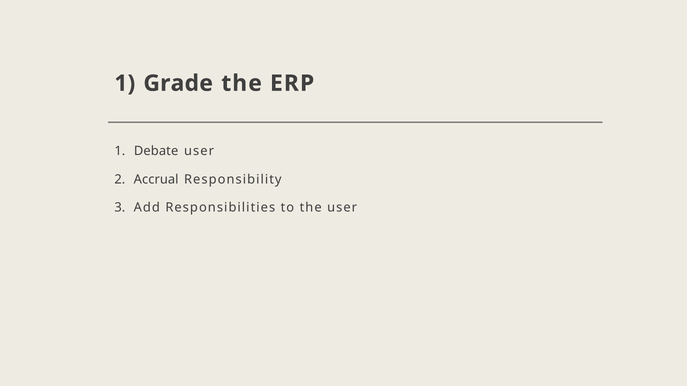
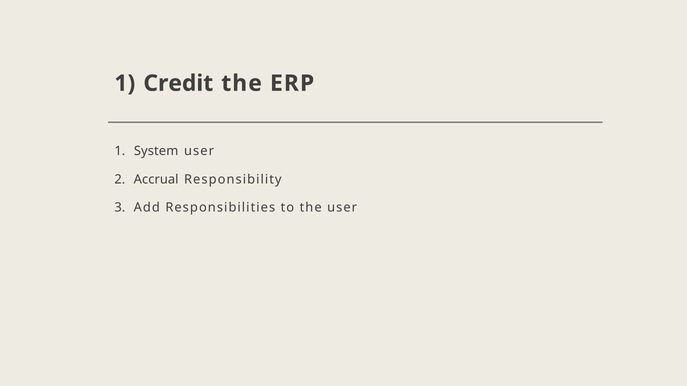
Grade: Grade -> Credit (178, 83)
Debate: Debate -> System (156, 151)
